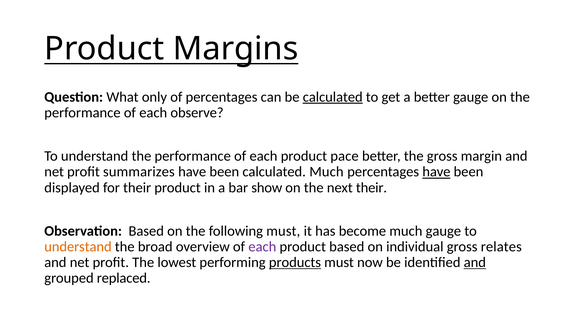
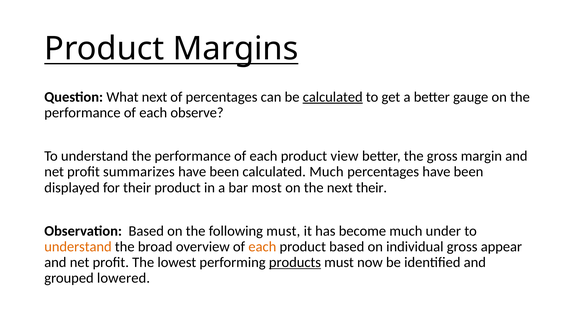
What only: only -> next (154, 97)
pace: pace -> view (345, 156)
have underline: present -> none (436, 172)
show: show -> most (267, 187)
much gauge: gauge -> under (443, 231)
each colour: purple -> orange (262, 247)
relates: relates -> appear (501, 247)
and underline: present -> none (475, 262)
replaced: replaced -> lowered (124, 278)
